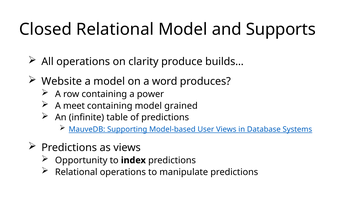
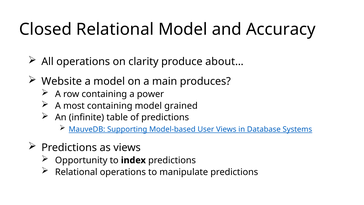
Supports: Supports -> Accuracy (281, 29)
builds…: builds… -> about… (224, 62)
word: word -> main (165, 81)
meet: meet -> most (74, 106)
